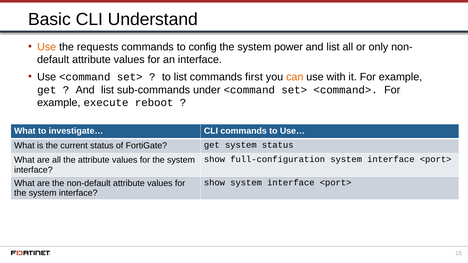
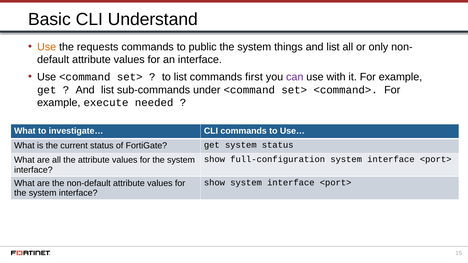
config: config -> public (203, 47)
power: power -> things (288, 47)
can colour: orange -> purple (295, 77)
reboot: reboot -> needed (154, 103)
